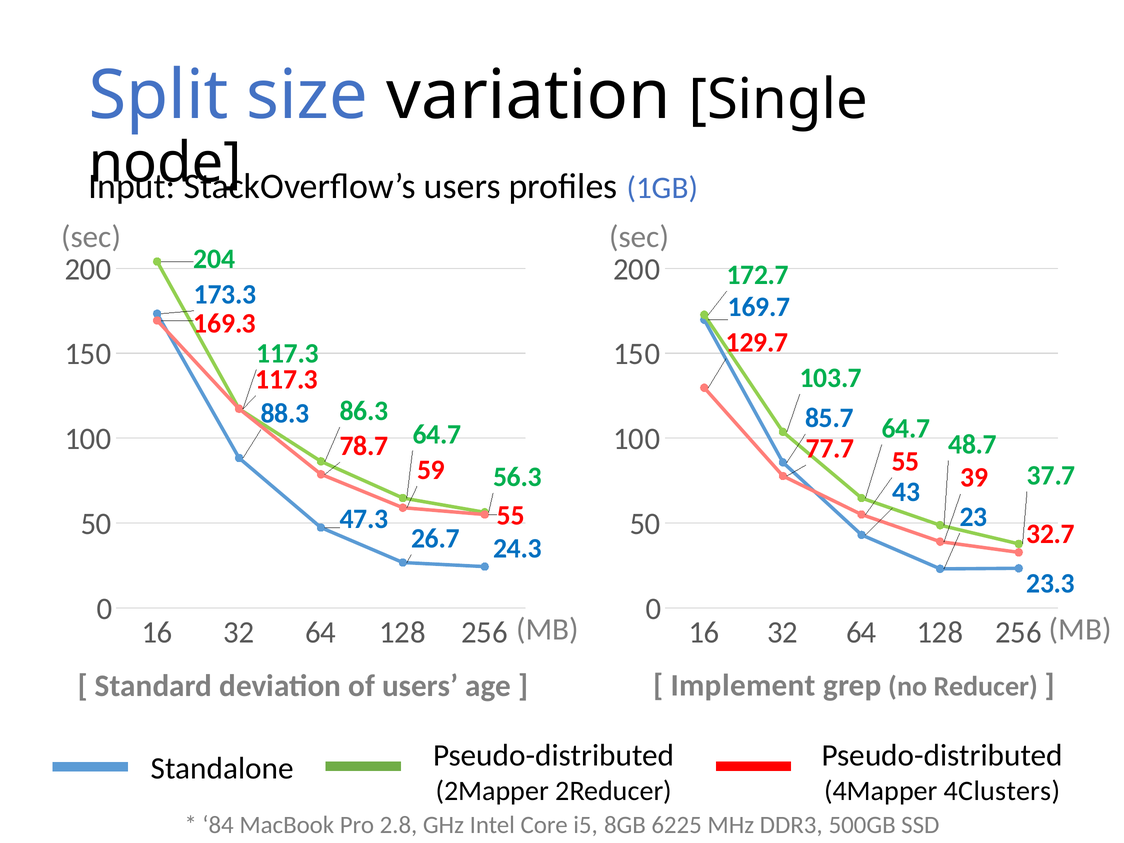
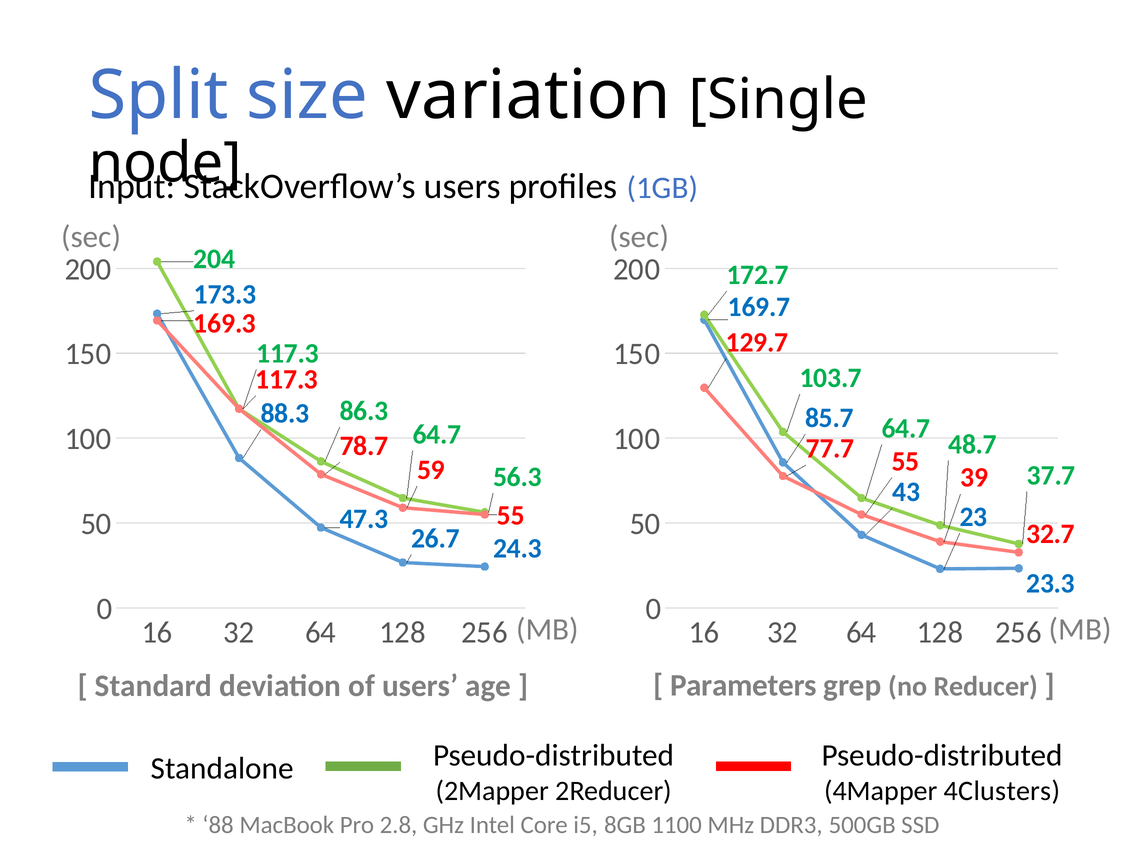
Implement: Implement -> Parameters (743, 685)
84: 84 -> 88 (218, 825)
6225: 6225 -> 1100 (677, 825)
